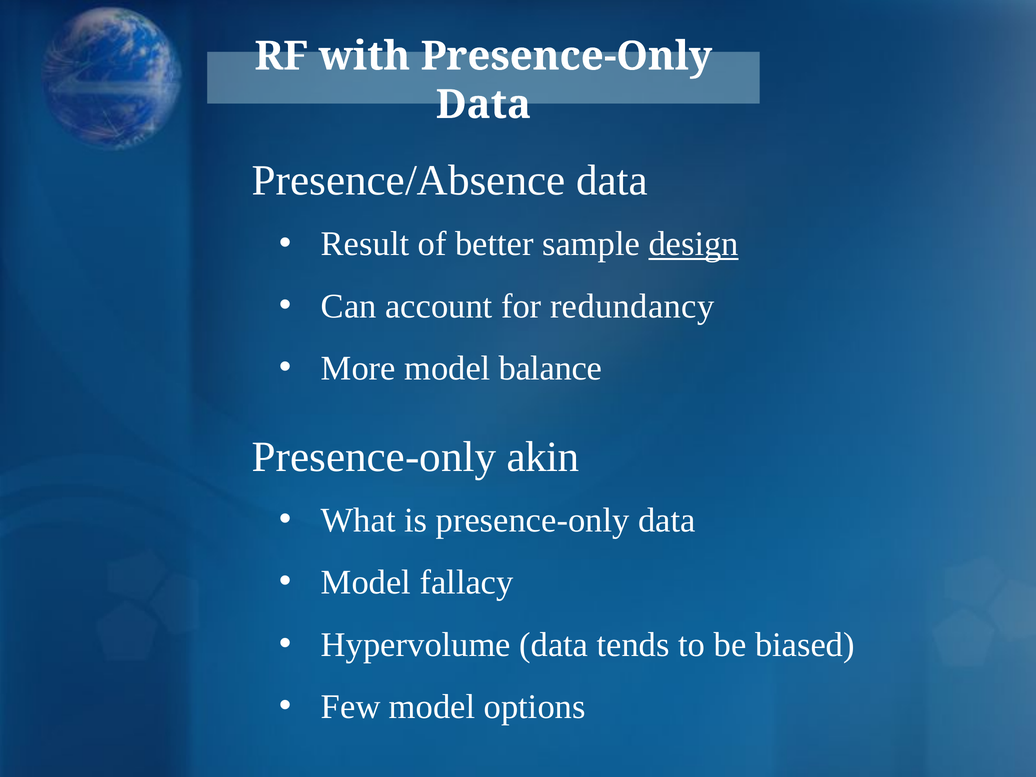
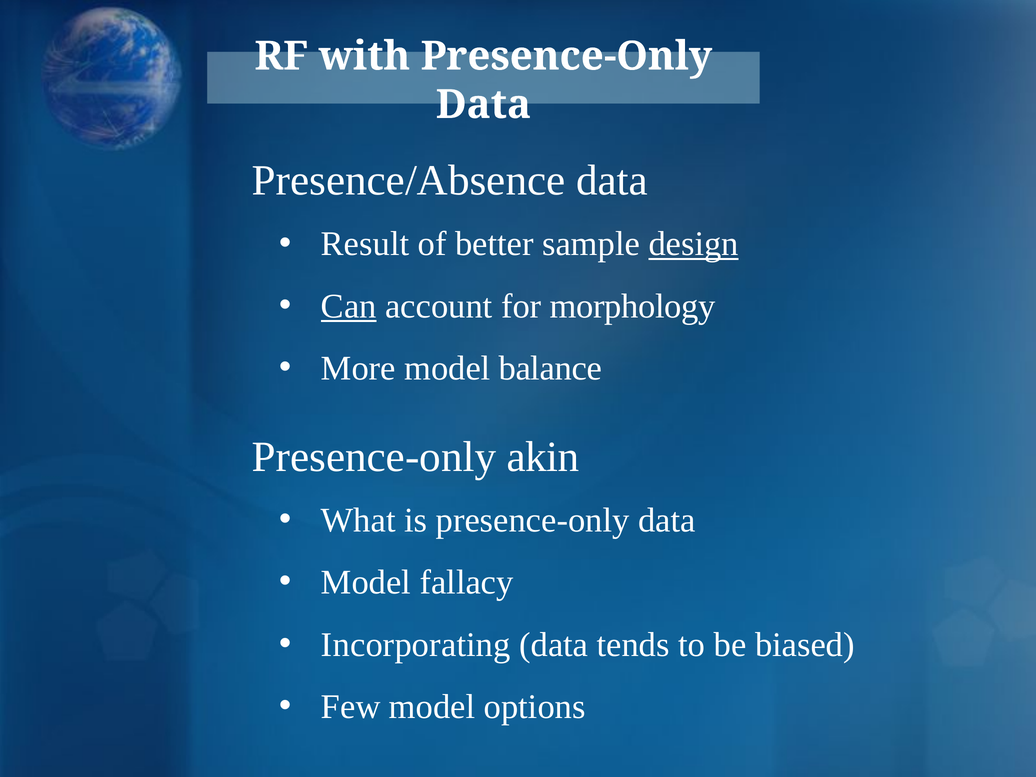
Can underline: none -> present (349, 306)
redundancy: redundancy -> morphology (633, 306)
Hypervolume: Hypervolume -> Incorporating (416, 645)
